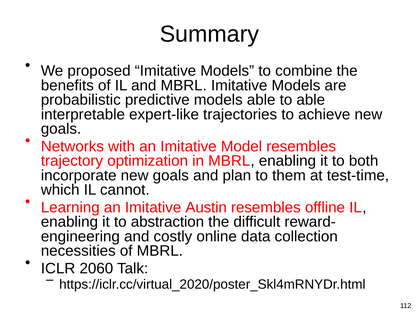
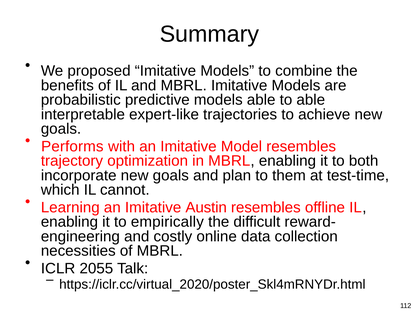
Networks: Networks -> Performs (72, 147)
abstraction: abstraction -> empirically (167, 222)
2060: 2060 -> 2055 (96, 269)
